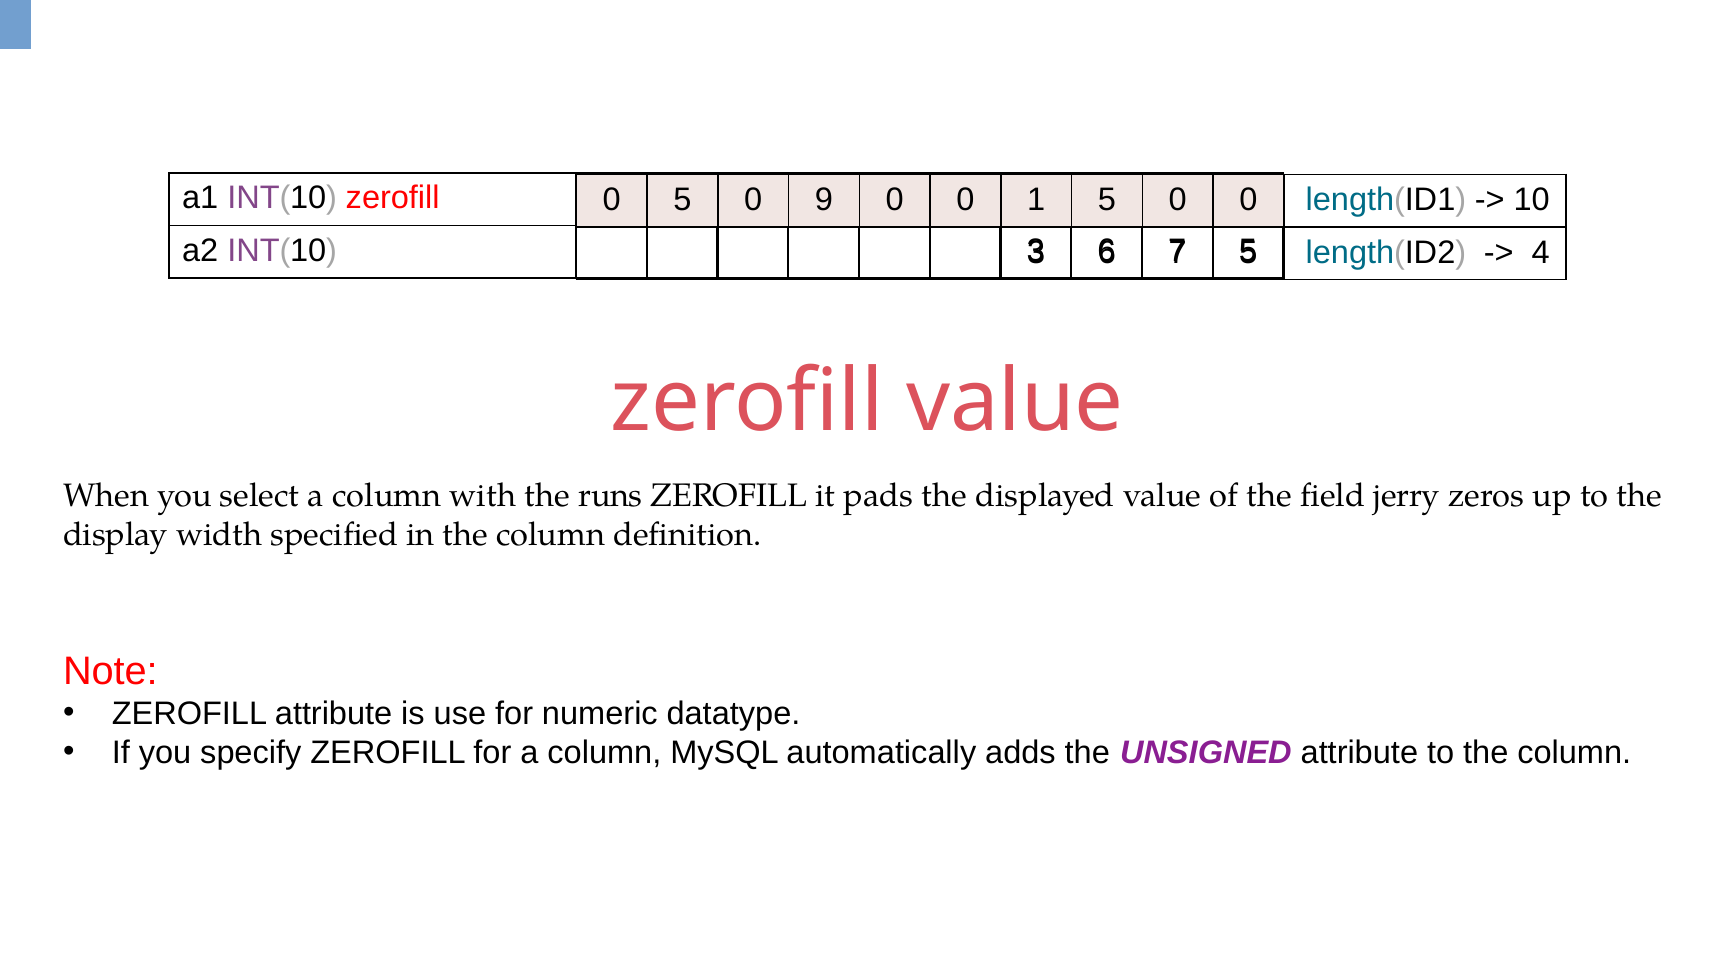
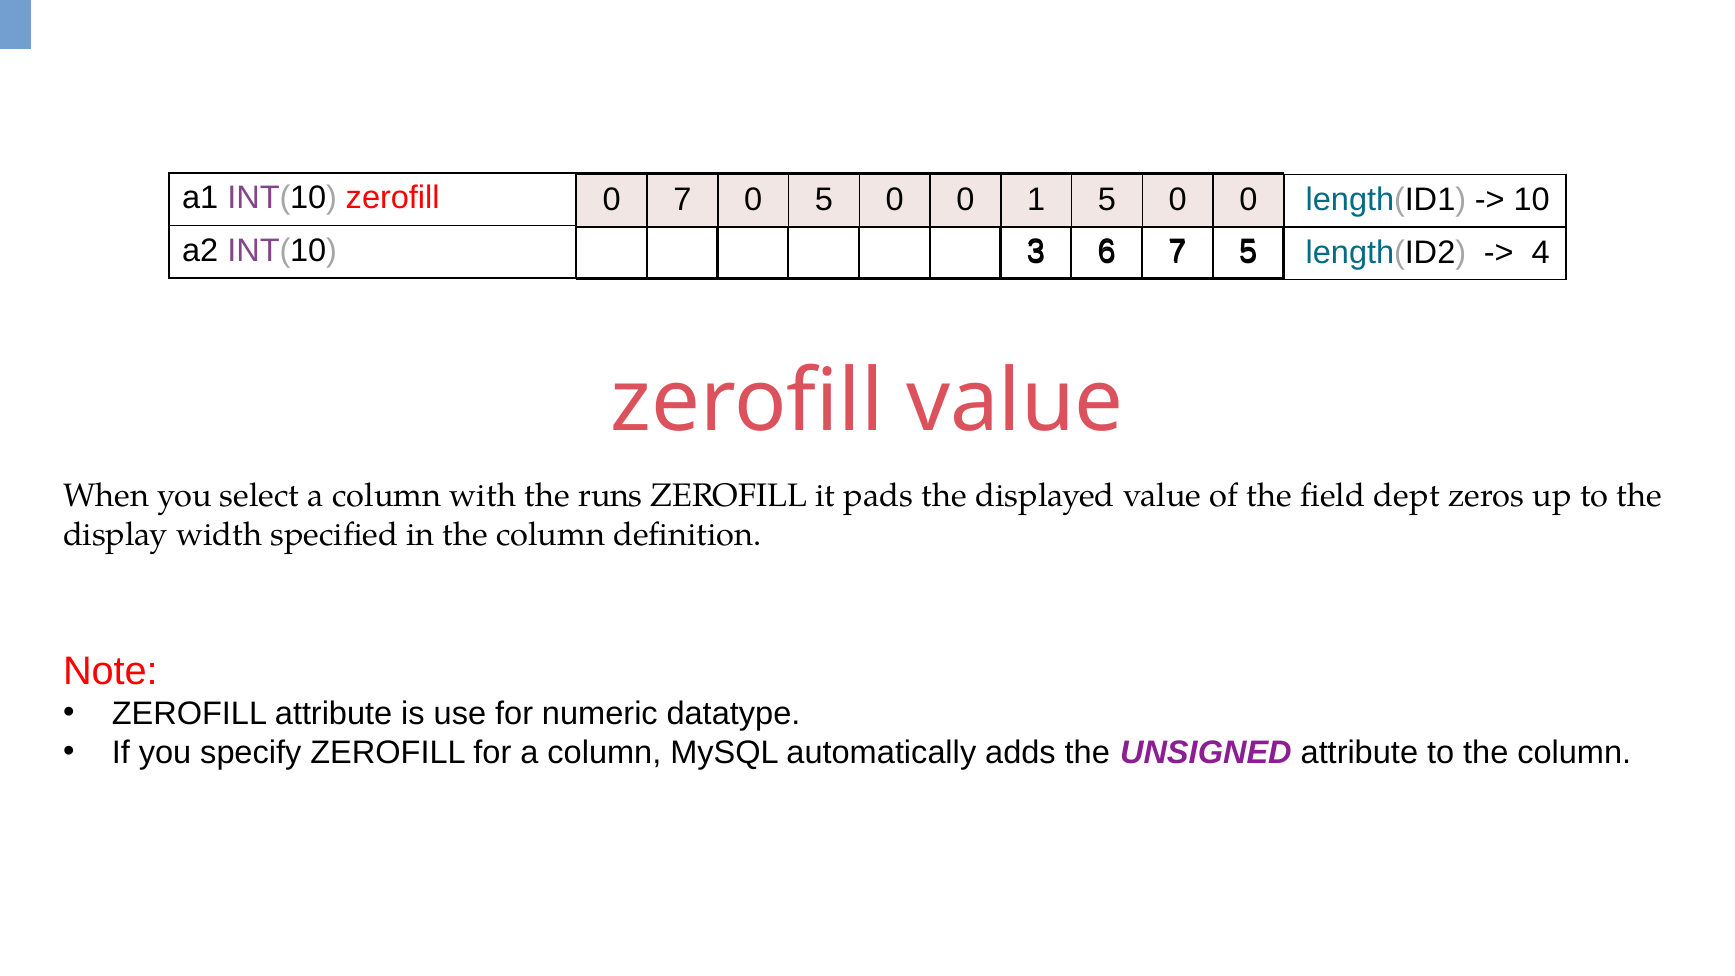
0 5: 5 -> 7 (683, 200)
0 9: 9 -> 5 (824, 200)
jerry: jerry -> dept (1407, 496)
